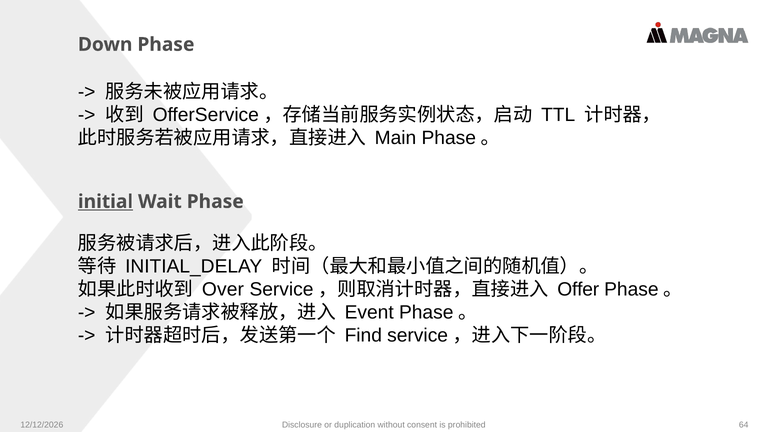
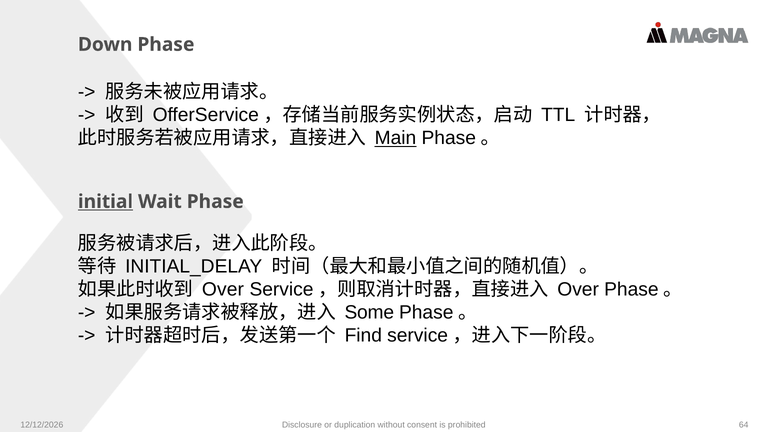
Main underline: none -> present (396, 138)
Offer: Offer -> Over (578, 289)
Event: Event -> Some (369, 312)
